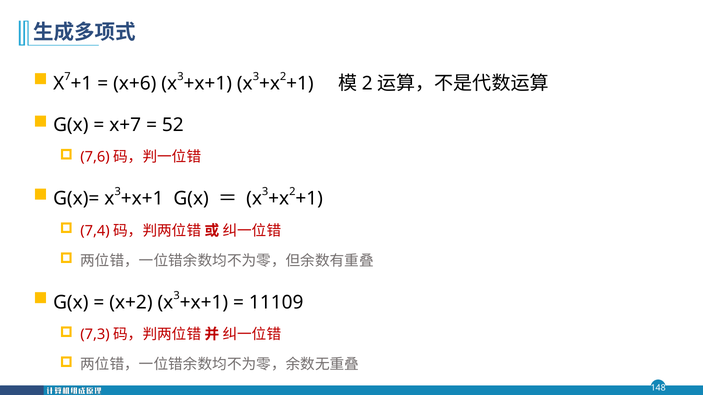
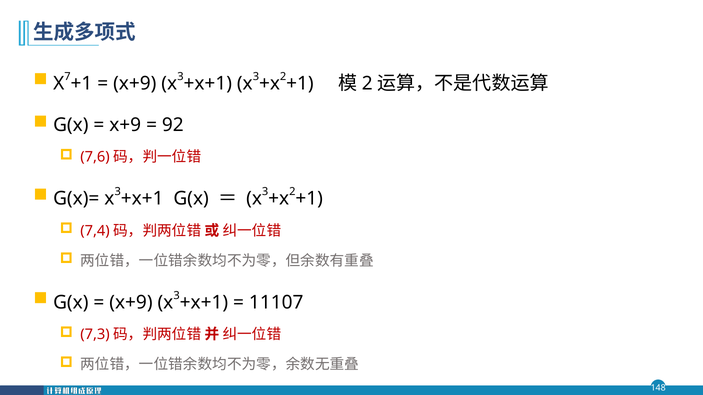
x+6: x+6 -> x+9 (135, 83)
x+7: x+7 -> x+9 (125, 125)
52: 52 -> 92 (173, 125)
x+2: x+2 -> x+9 (131, 303)
11109: 11109 -> 11107 (276, 303)
